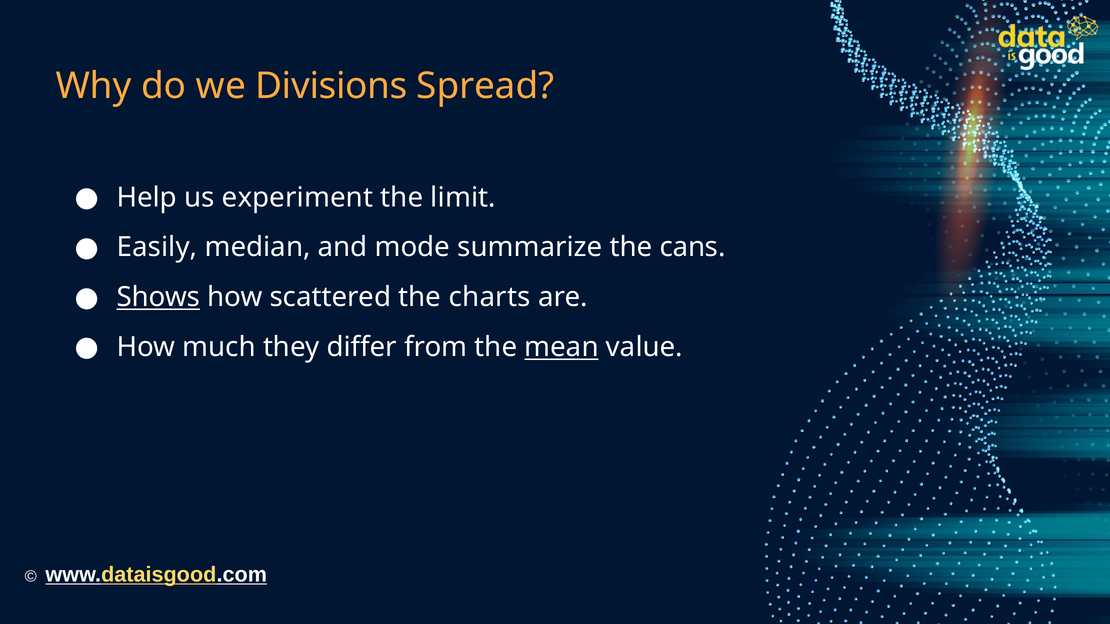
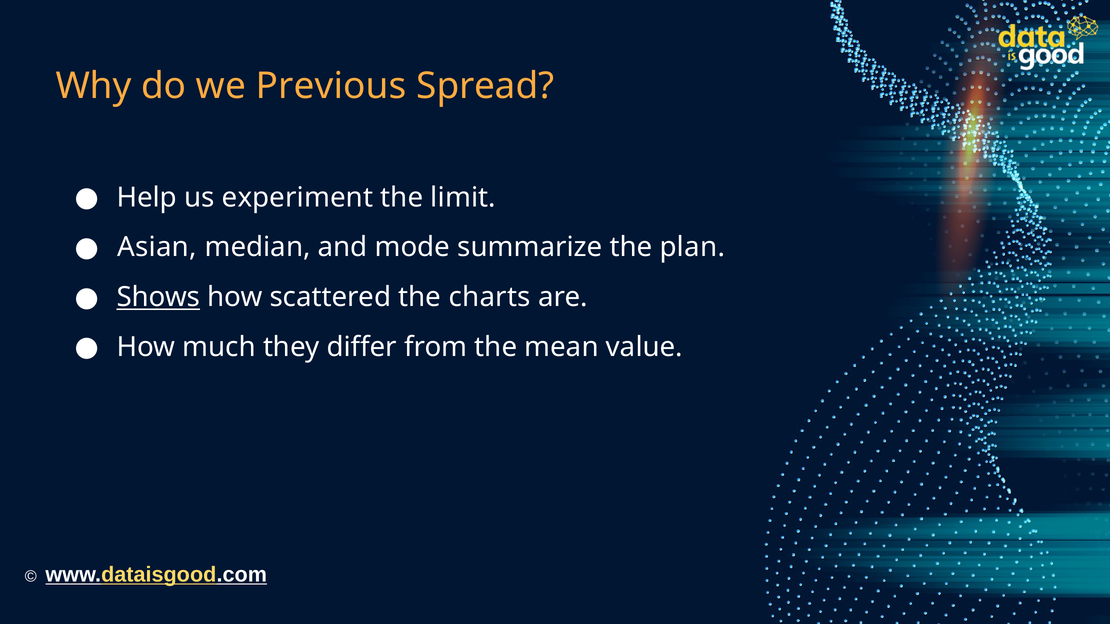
Divisions: Divisions -> Previous (331, 86)
Easily: Easily -> Asian (157, 247)
cans: cans -> plan (692, 247)
mean underline: present -> none (562, 347)
